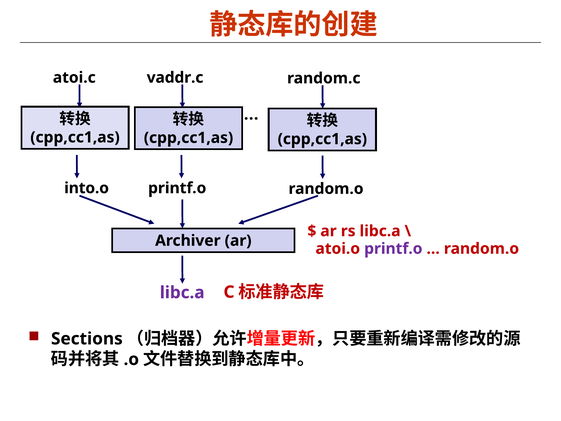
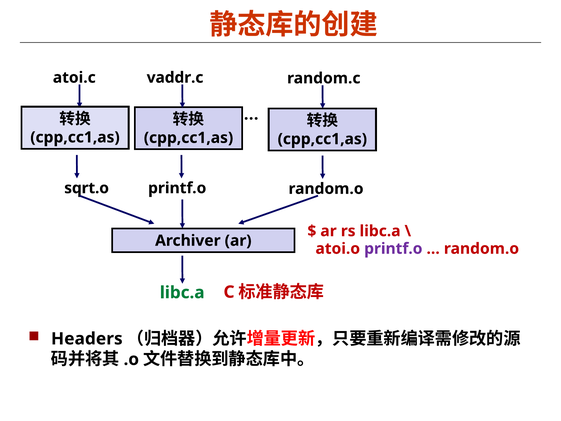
into.o: into.o -> sqrt.o (87, 188)
libc.a colour: purple -> green (182, 292)
Sections: Sections -> Headers (87, 339)
